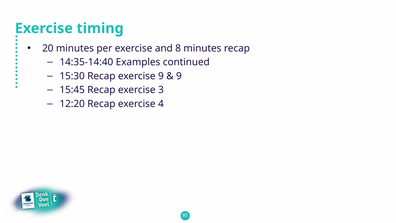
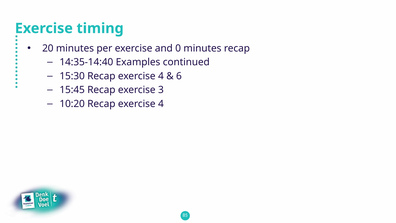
8: 8 -> 0 (178, 48)
15:30 Recap exercise 9: 9 -> 4 (161, 76)
9: 9 -> 6 (179, 76)
12:20: 12:20 -> 10:20 (72, 104)
